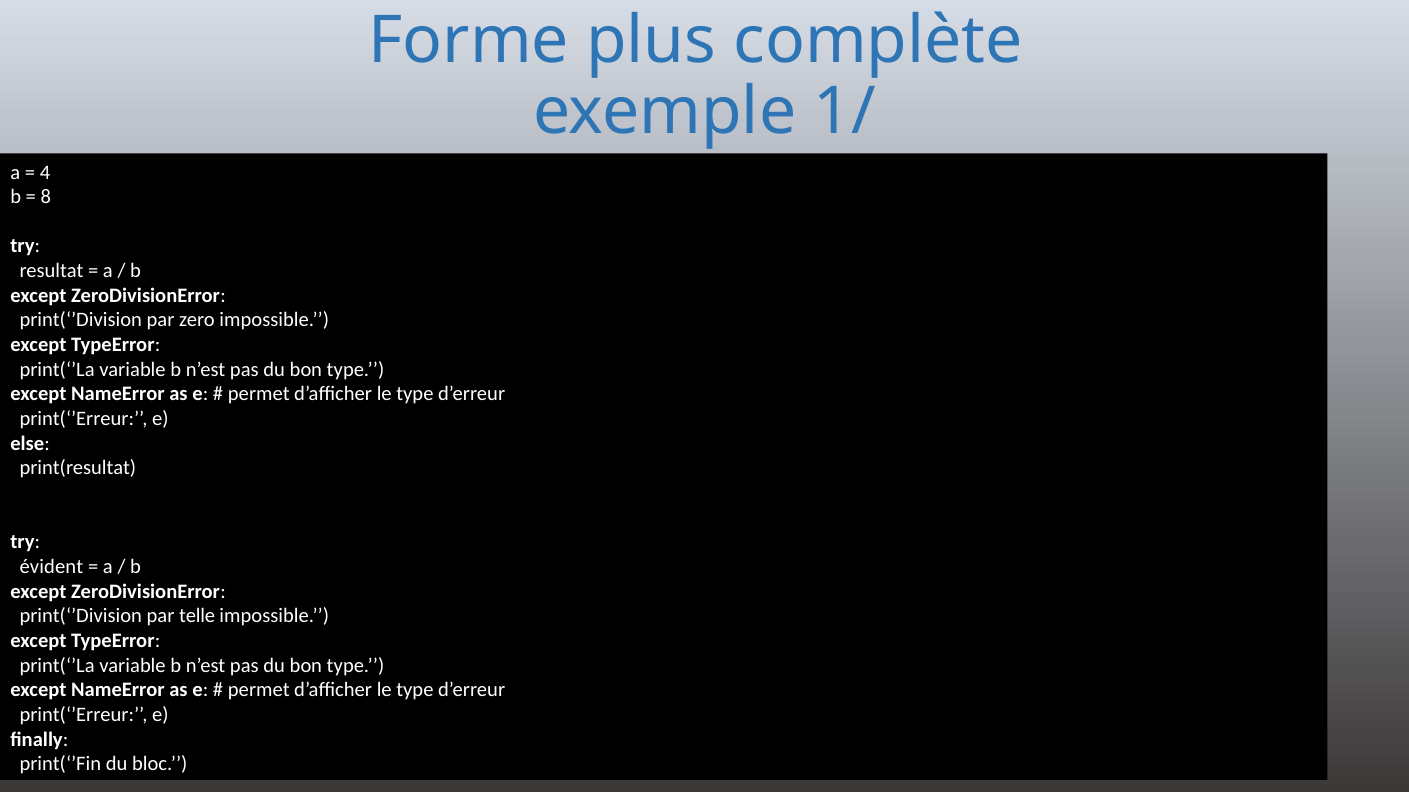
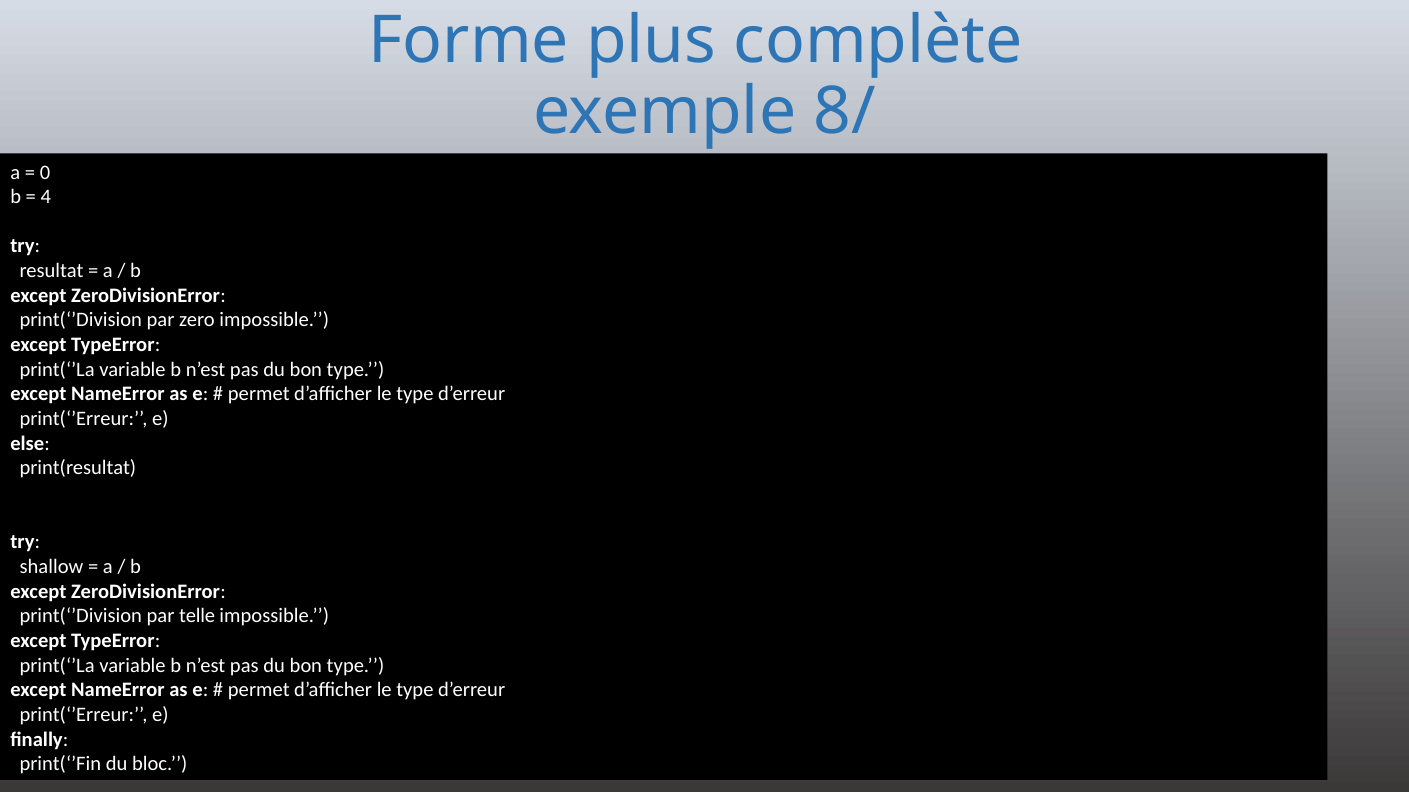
1/: 1/ -> 8/ (845, 112)
4: 4 -> 0 (45, 172)
8: 8 -> 4 (46, 197)
évident: évident -> shallow (51, 567)
